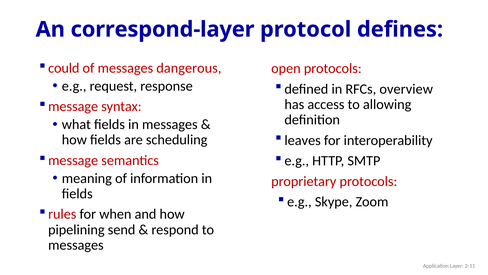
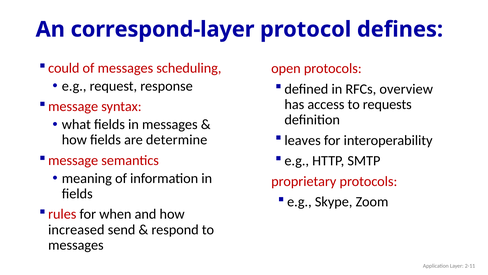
dangerous: dangerous -> scheduling (189, 68)
allowing: allowing -> requests (387, 104)
scheduling: scheduling -> determine (177, 140)
pipelining: pipelining -> increased (76, 229)
